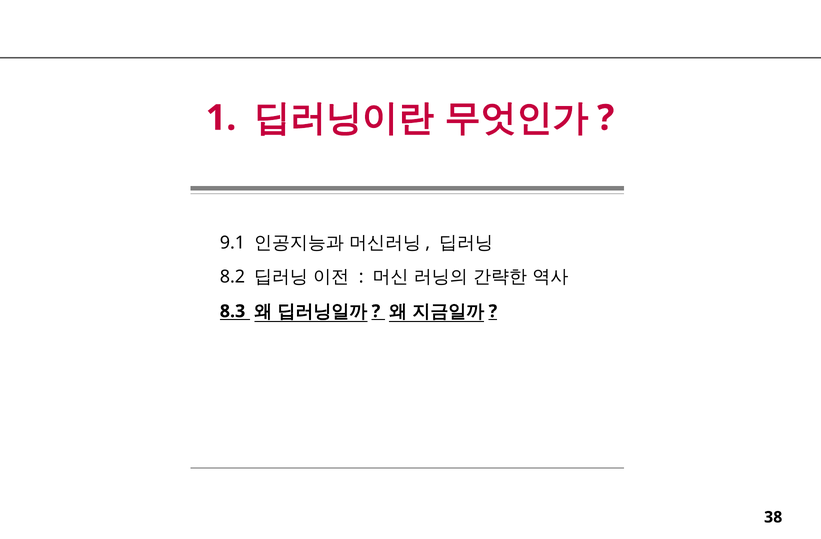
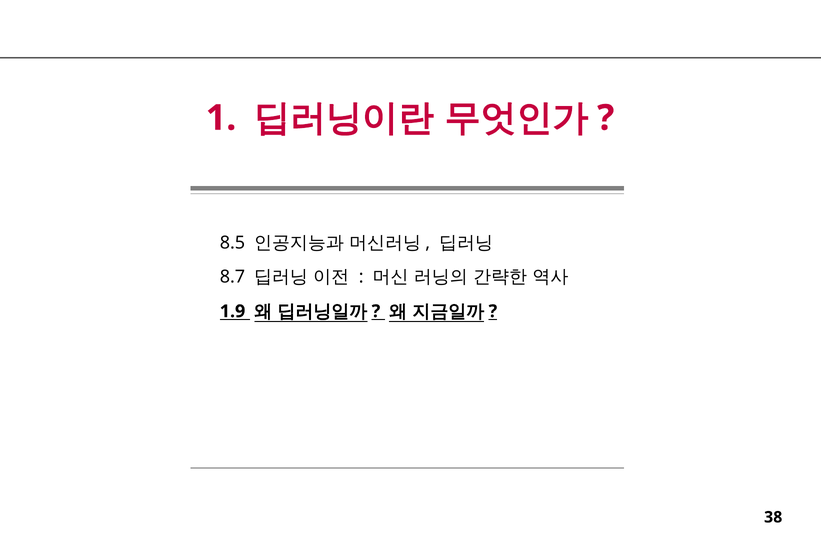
9.1: 9.1 -> 8.5 (232, 243)
8.2: 8.2 -> 8.7 (232, 277)
8.3: 8.3 -> 1.9 (233, 311)
